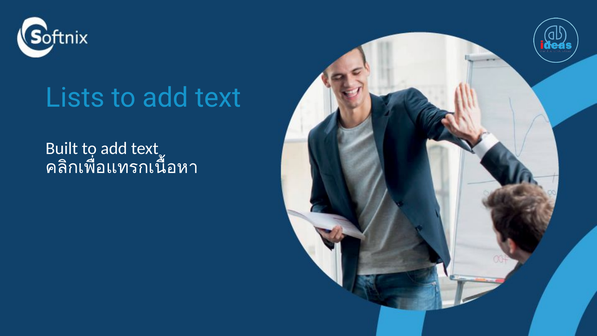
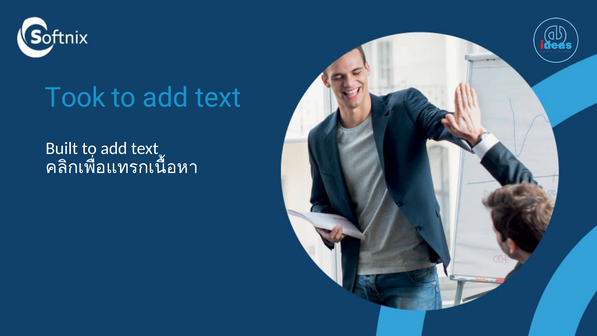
Lists: Lists -> Took (75, 98)
